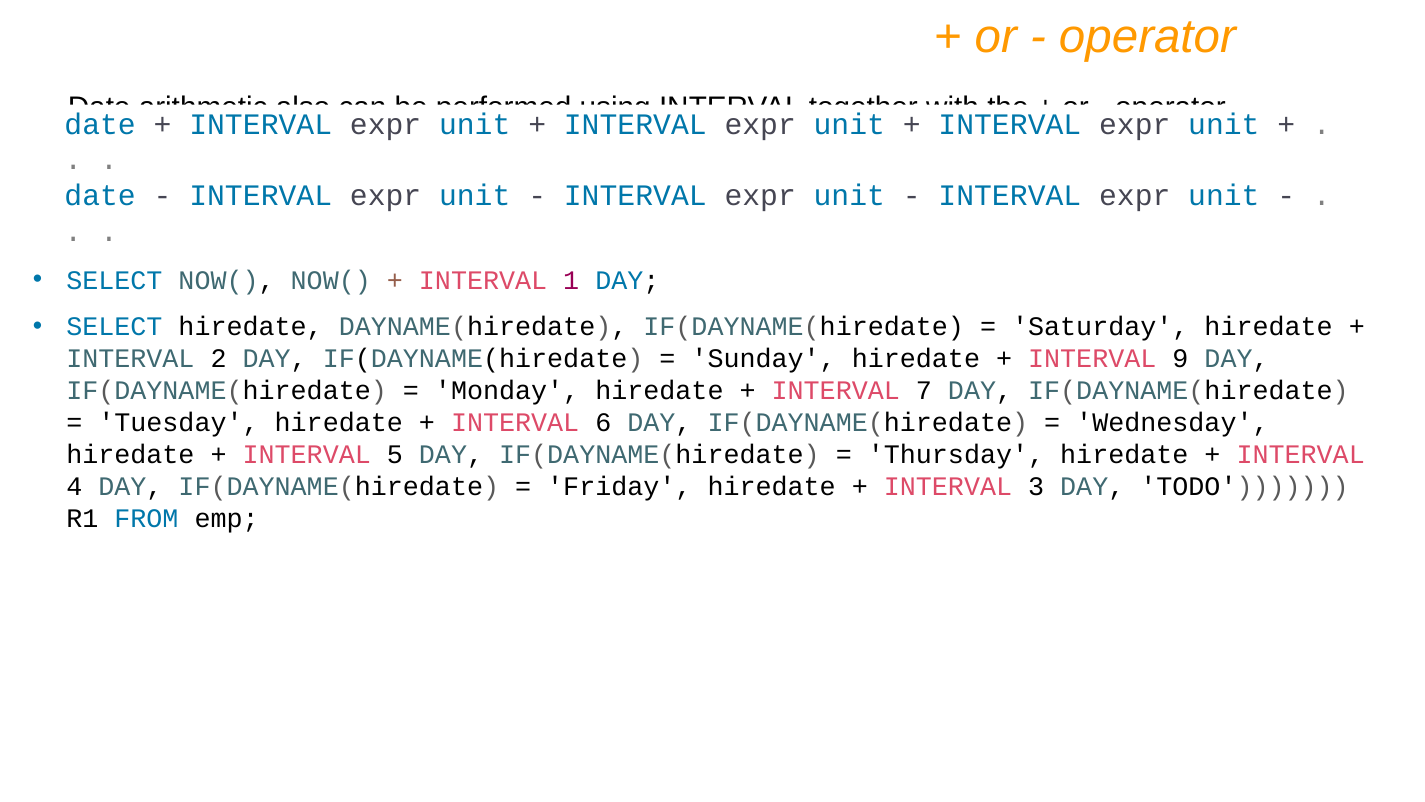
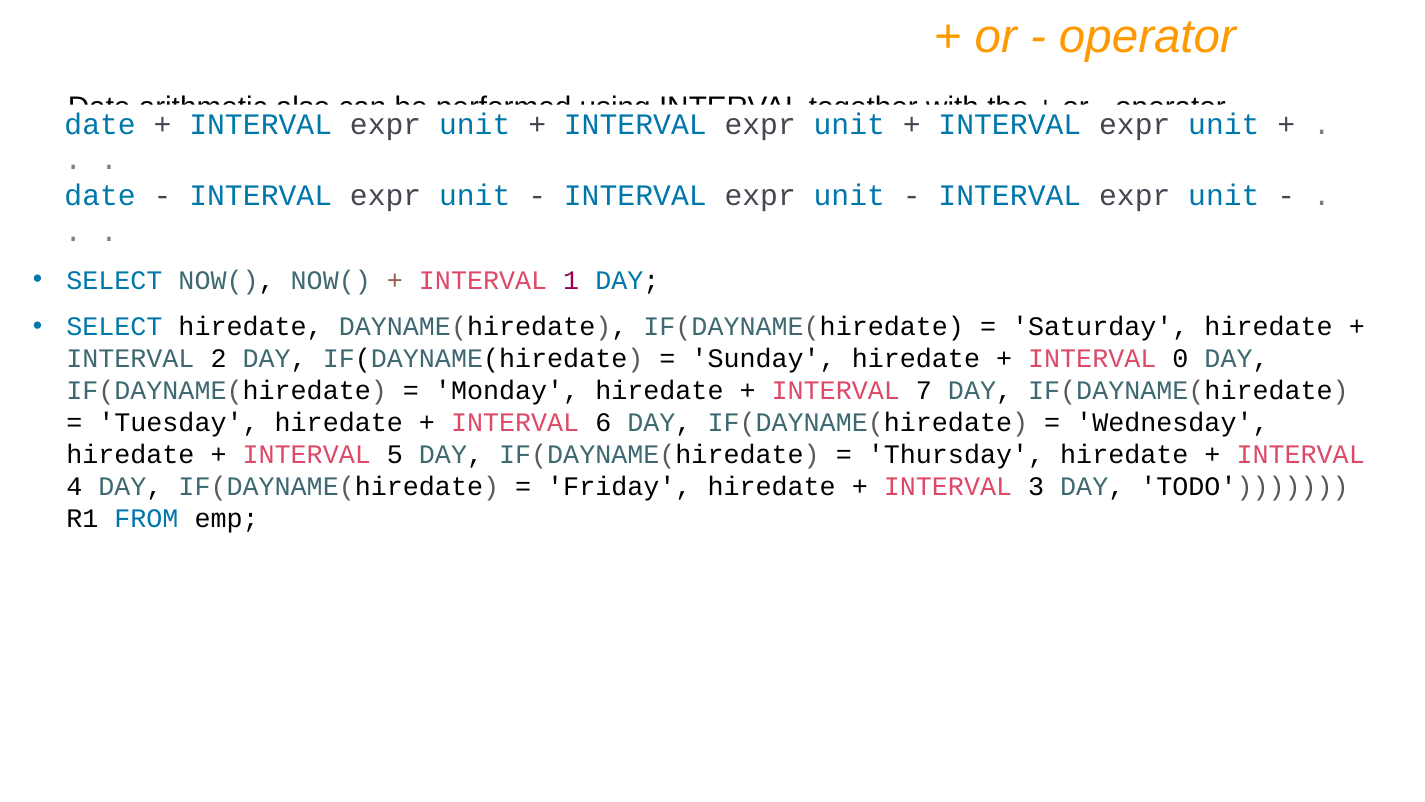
9: 9 -> 0 (1180, 359)
